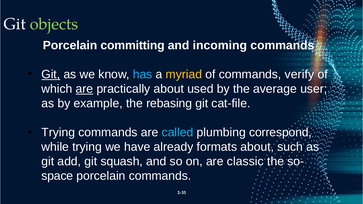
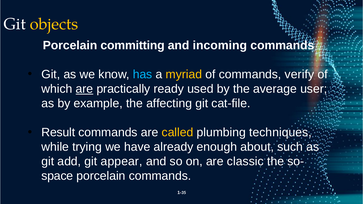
objects colour: light green -> yellow (54, 24)
Git underline: present -> none (51, 74)
practically about: about -> ready (169, 89)
rebasing: rebasing -> affecting (169, 104)
Trying: Trying -> Result (58, 133)
called colour: light blue -> yellow (178, 133)
correspond: correspond -> techniques (280, 133)
formats: formats -> enough (217, 147)
squash: squash -> appear (122, 162)
